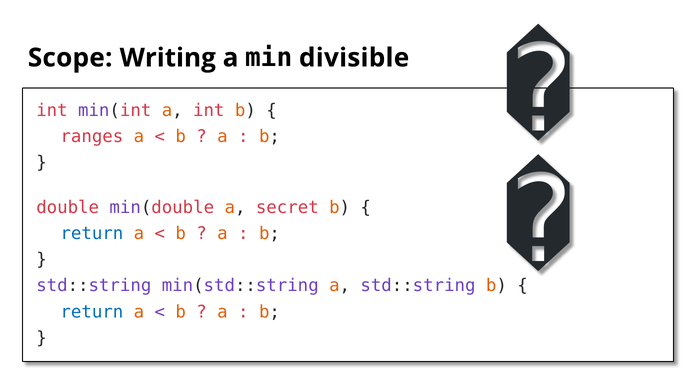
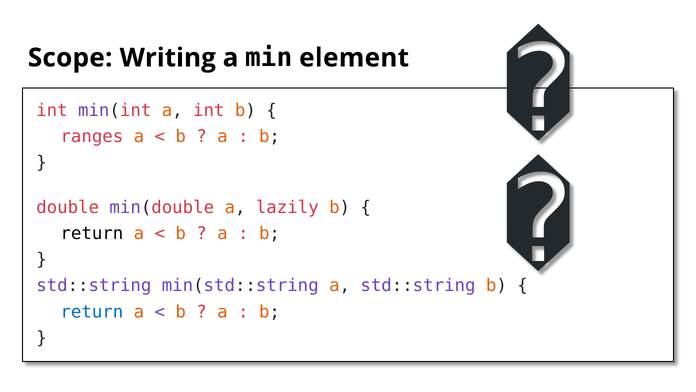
divisible: divisible -> element (354, 58)
secret: secret -> lazily (287, 207)
return colour: blue -> black (92, 233)
